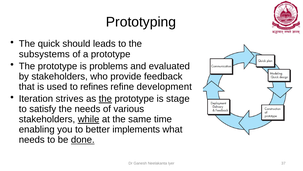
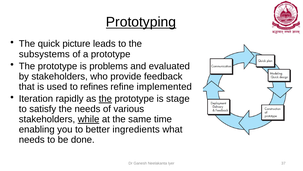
Prototyping underline: none -> present (141, 22)
should: should -> picture (76, 44)
development: development -> implemented (164, 86)
strives: strives -> rapidly (70, 99)
implements: implements -> ingredients (136, 129)
done underline: present -> none (83, 139)
